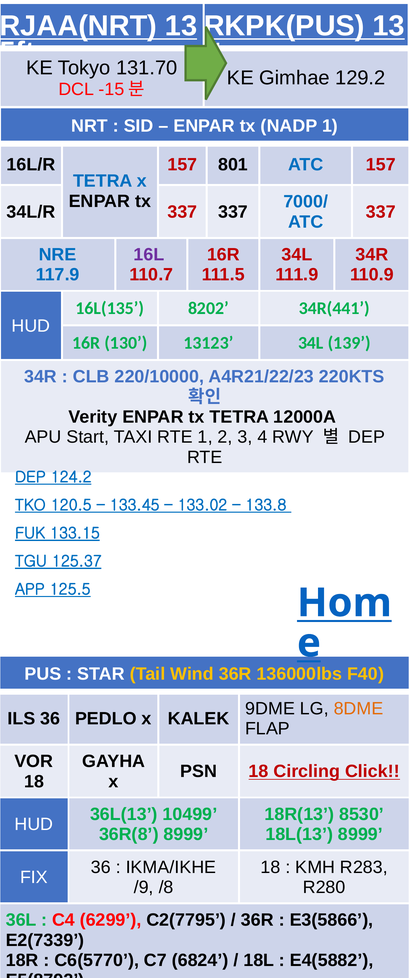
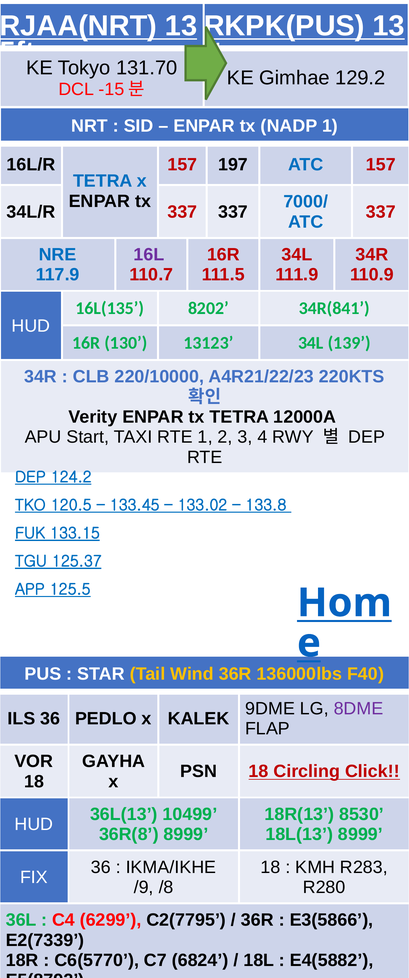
801: 801 -> 197 (233, 165)
34R(441: 34R(441 -> 34R(841 (334, 309)
8DME colour: orange -> purple (358, 709)
